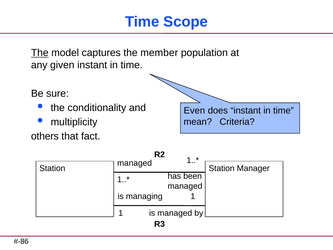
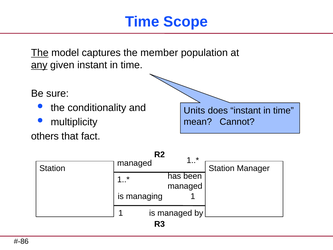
any underline: none -> present (39, 65)
Even: Even -> Units (194, 111)
Criteria: Criteria -> Cannot (237, 122)
